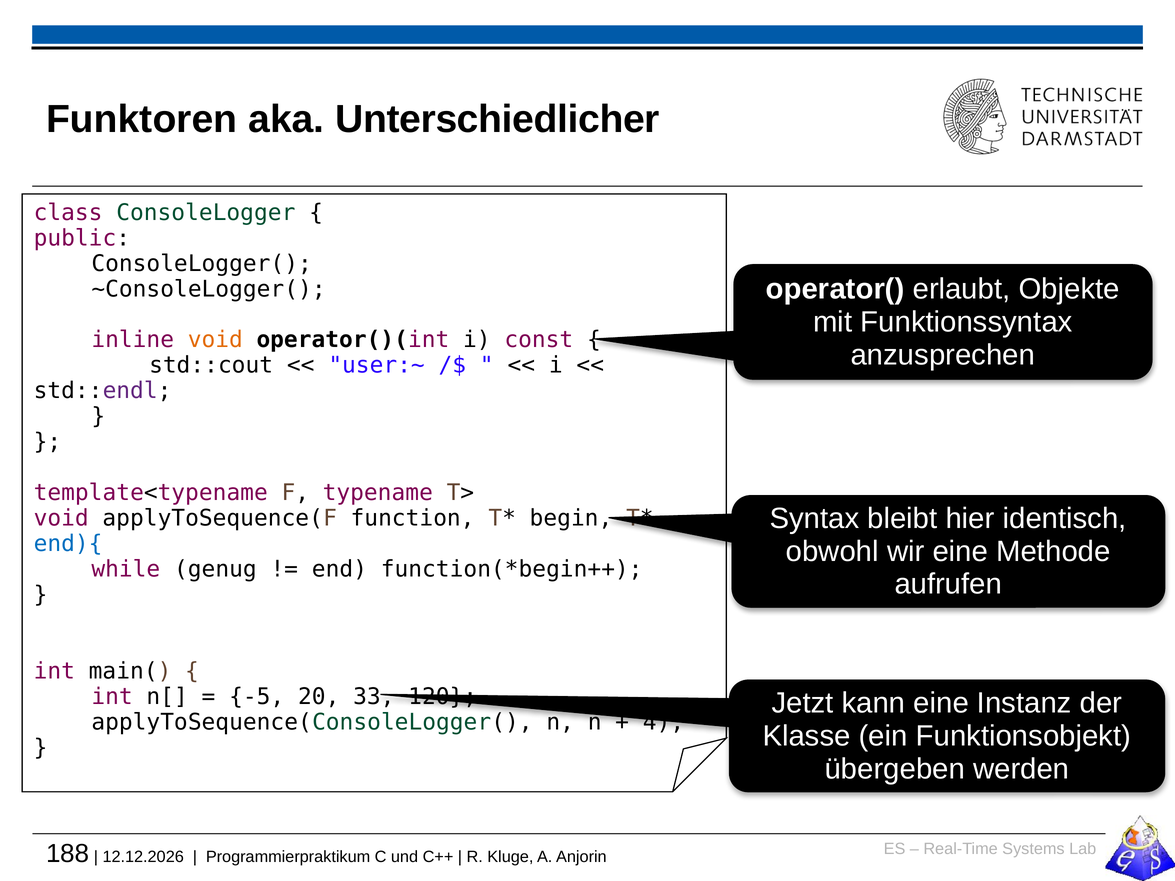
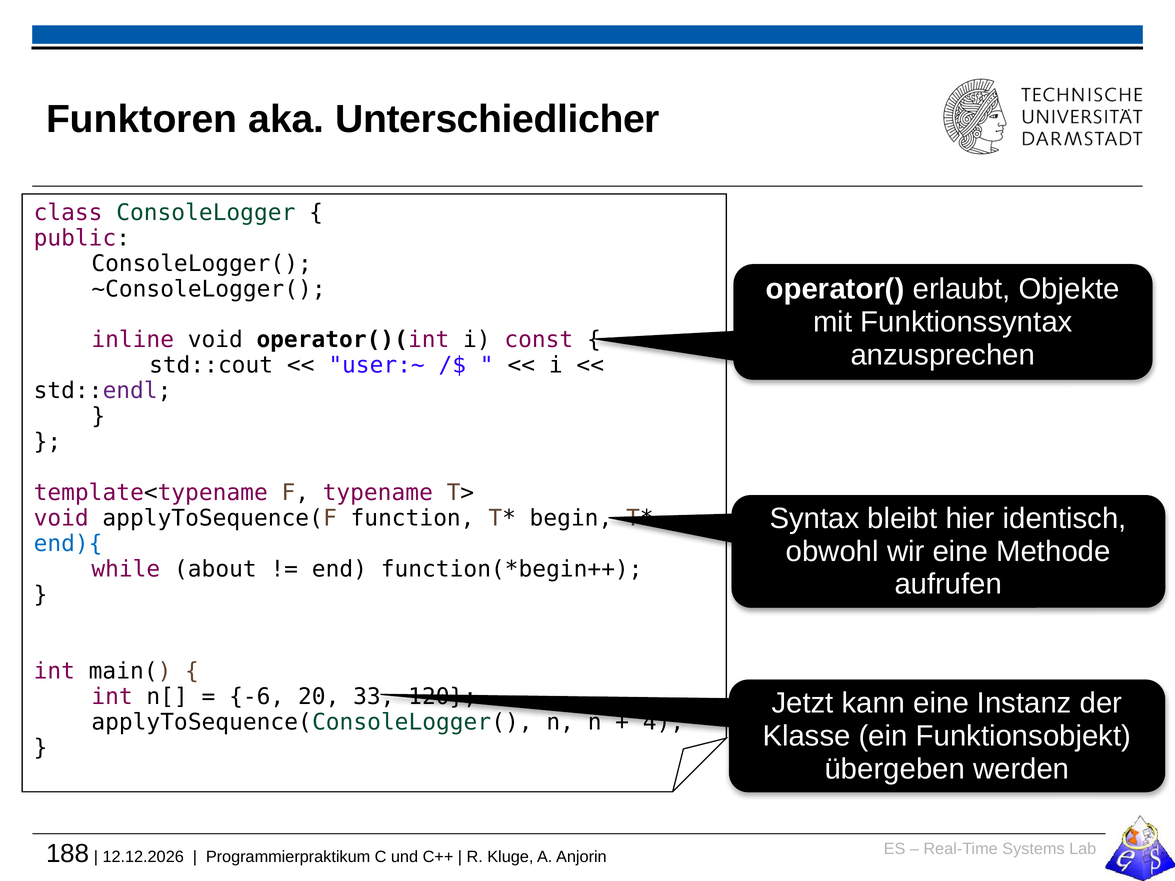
void colour: orange -> black (215, 340)
genug: genug -> about (215, 569)
-5: -5 -> -6 (257, 697)
